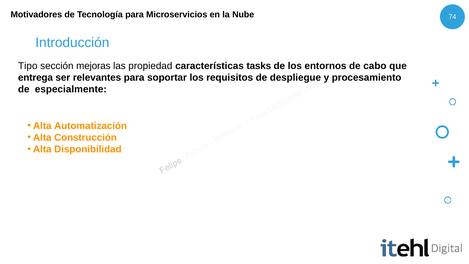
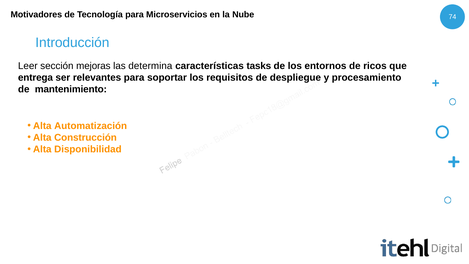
Tipo: Tipo -> Leer (28, 66)
propiedad: propiedad -> determina (150, 66)
cabo: cabo -> ricos (375, 66)
especialmente: especialmente -> mantenimiento (71, 89)
